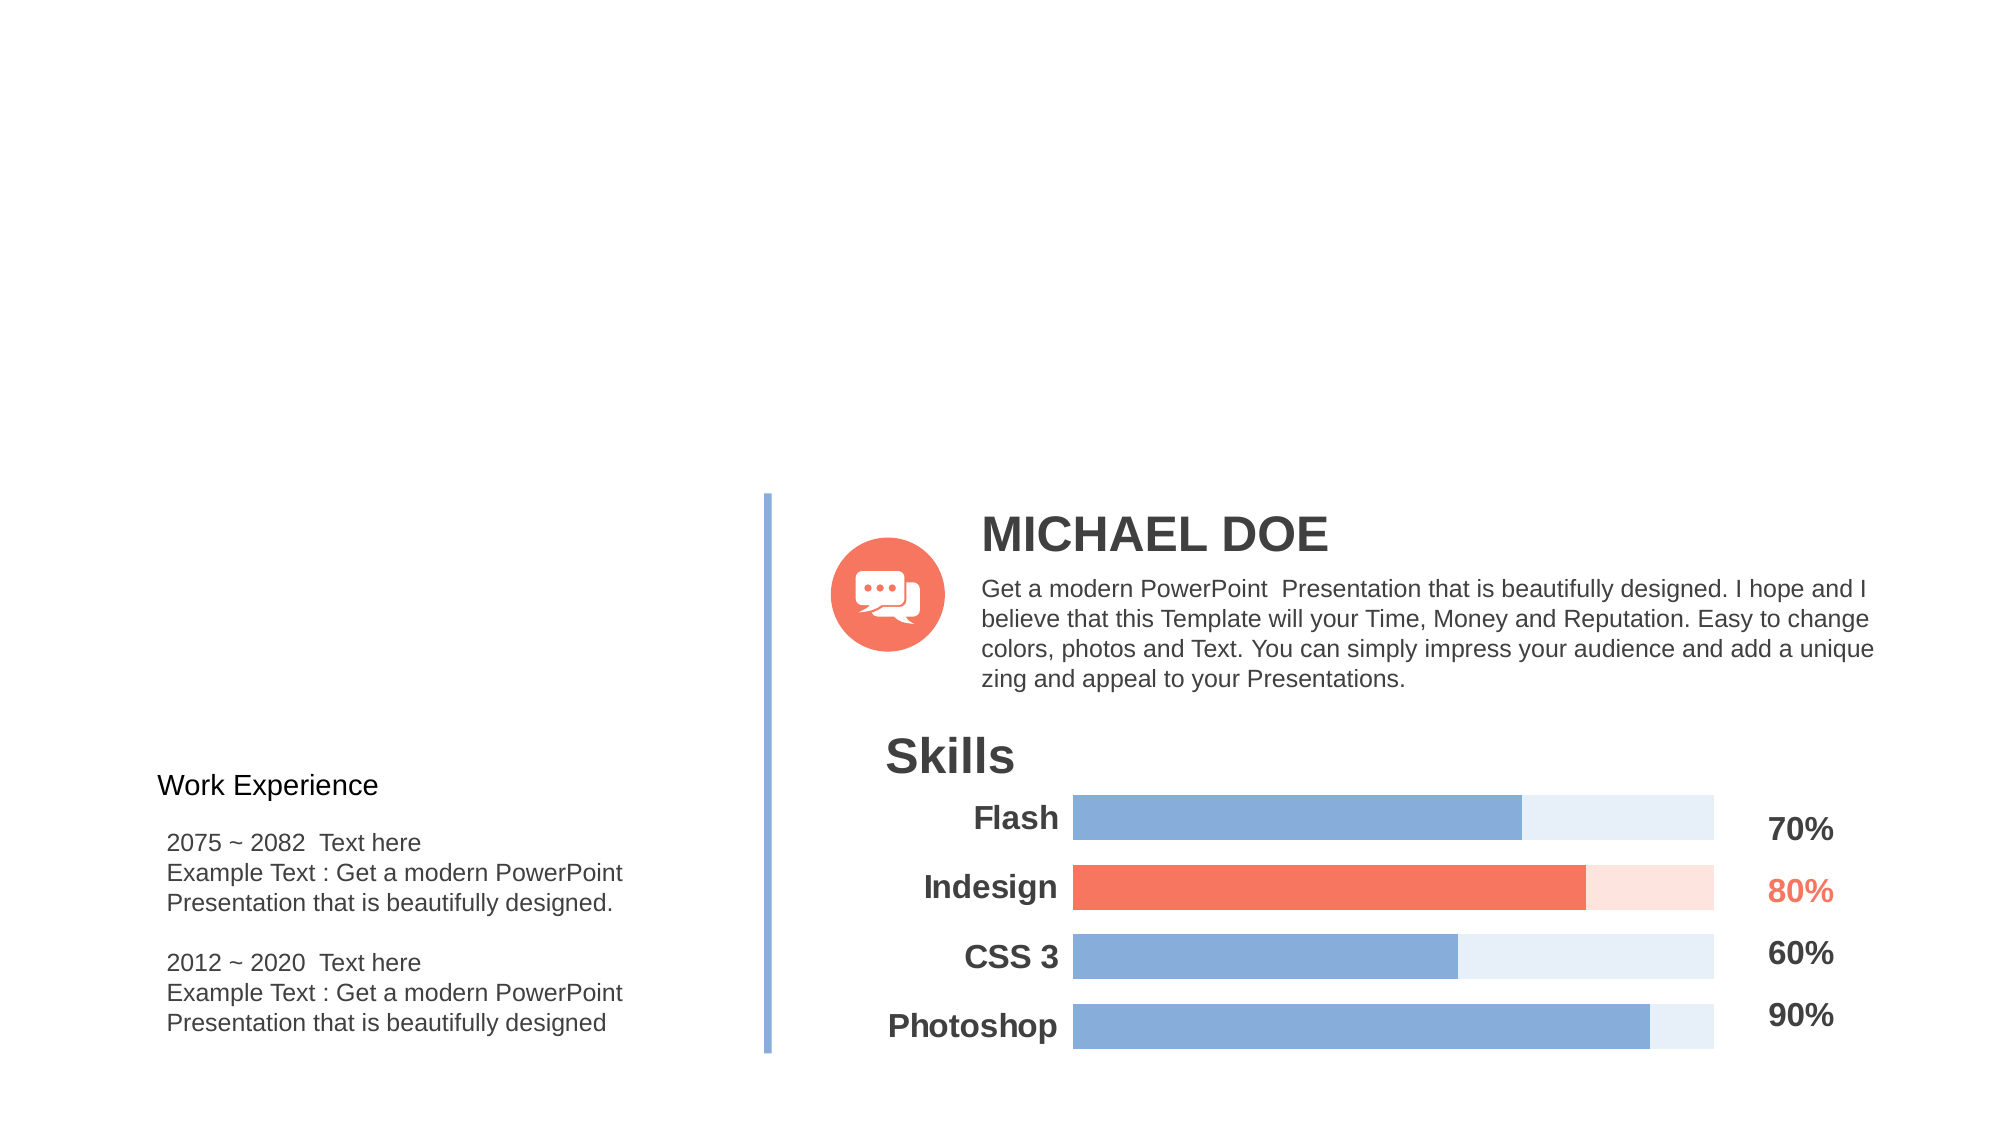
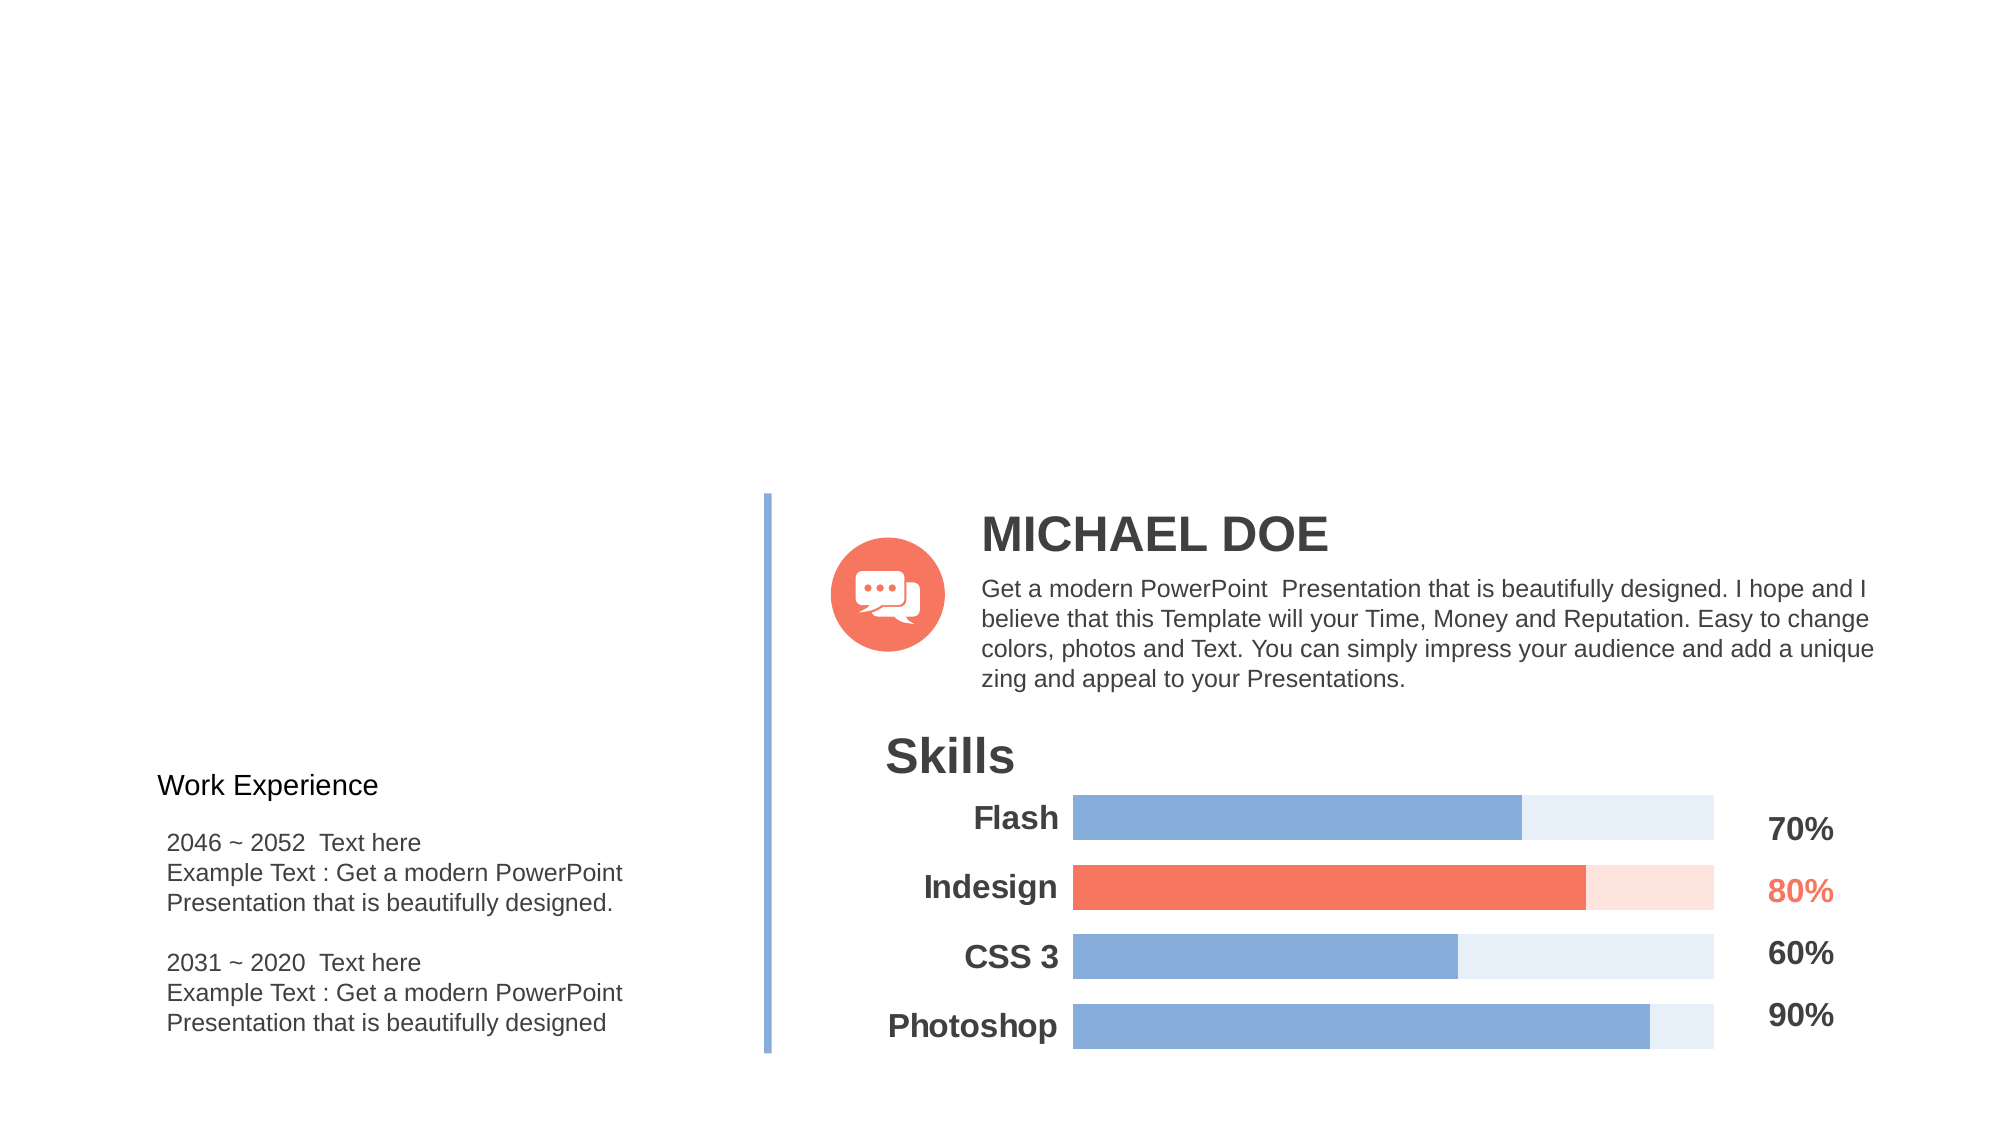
2075: 2075 -> 2046 (194, 843)
2082: 2082 -> 2052 (278, 843)
2012: 2012 -> 2031 (194, 963)
